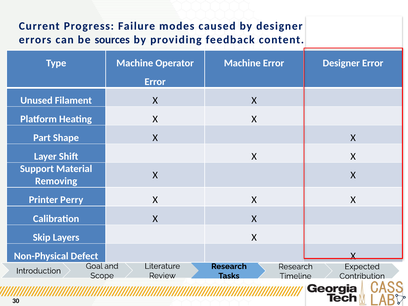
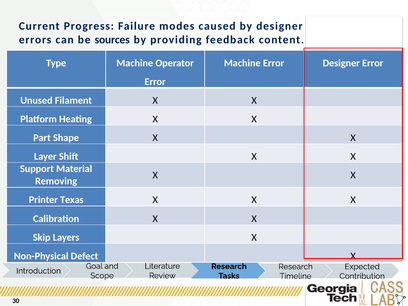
Perry: Perry -> Texas (72, 200)
